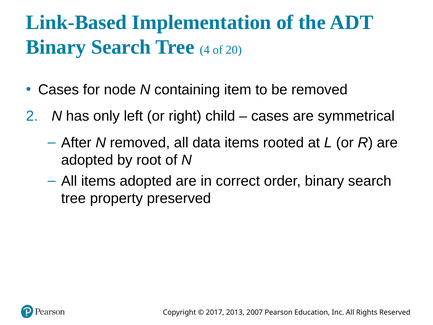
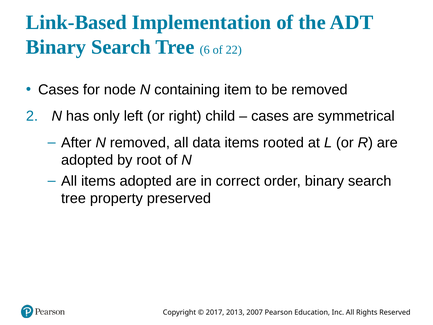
4: 4 -> 6 (205, 50)
20: 20 -> 22 (234, 50)
